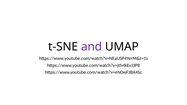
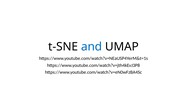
and colour: purple -> blue (92, 47)
